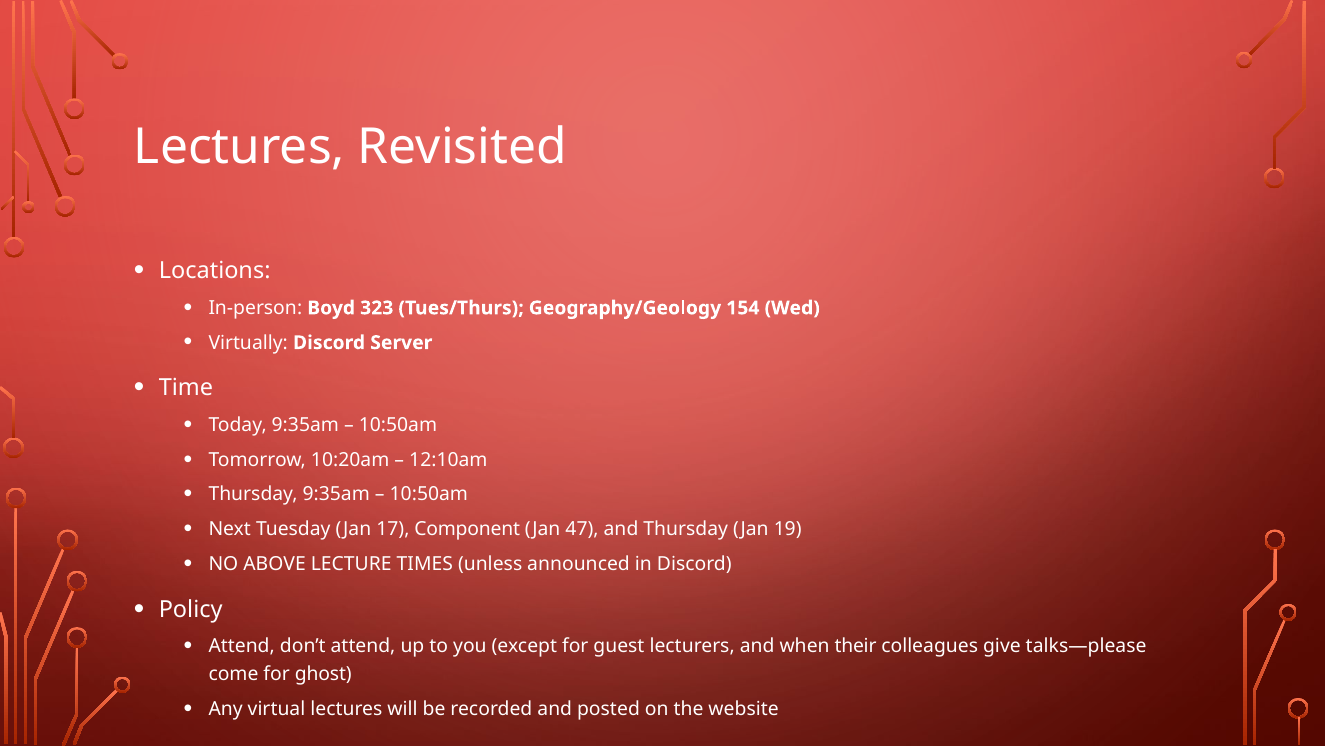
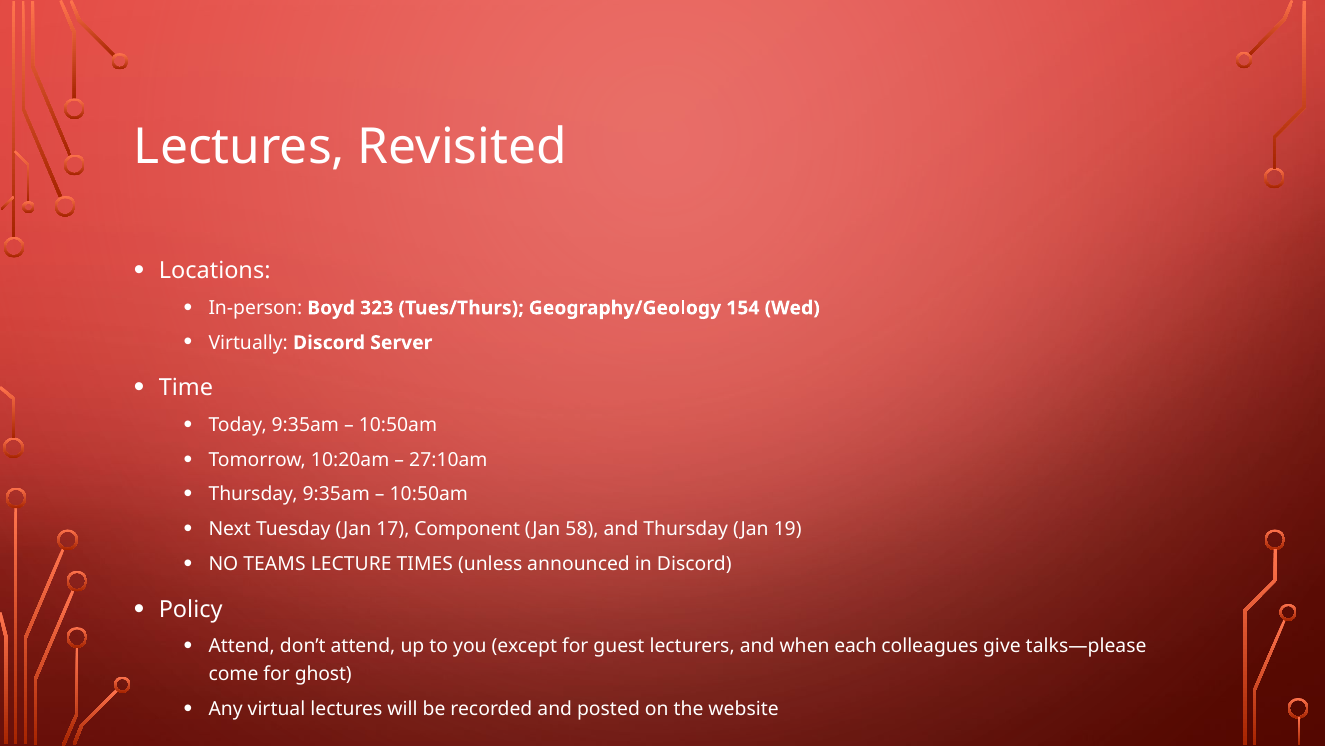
12:10am: 12:10am -> 27:10am (448, 459)
47: 47 -> 58 (582, 529)
ABOVE: ABOVE -> TEAMS (274, 564)
their: their -> each (856, 646)
